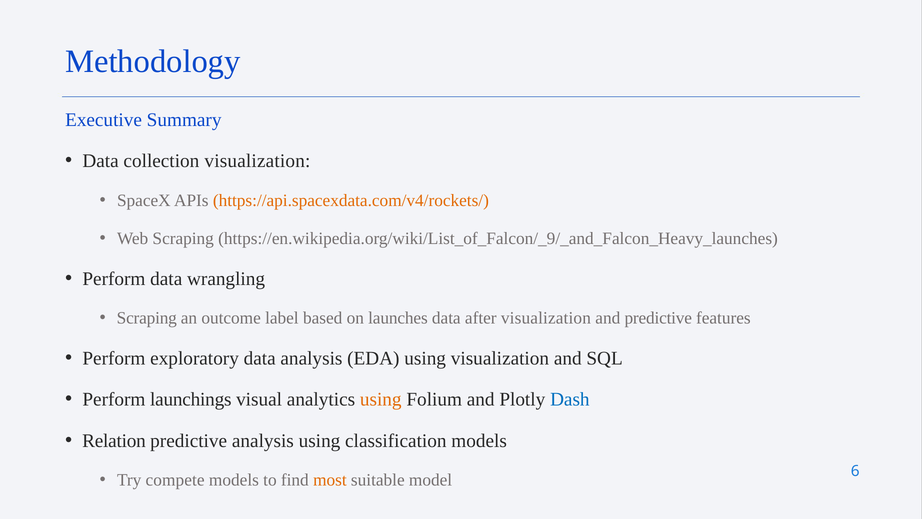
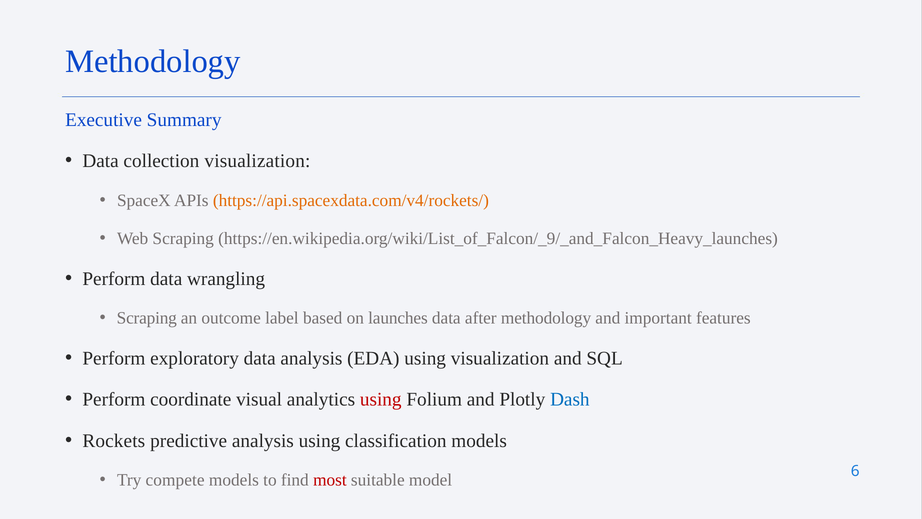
after visualization: visualization -> methodology (546, 318)
and predictive: predictive -> important (658, 318)
launchings: launchings -> coordinate (191, 399)
using colour: orange -> red (381, 399)
Relation: Relation -> Rockets (114, 440)
most colour: orange -> red (330, 480)
